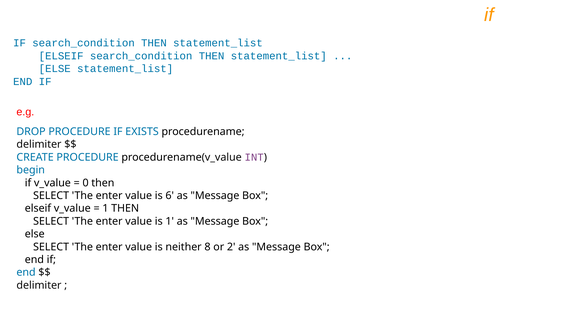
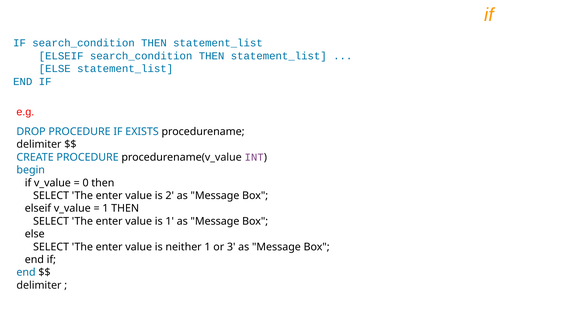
6: 6 -> 2 (170, 196)
neither 8: 8 -> 1 (207, 247)
2: 2 -> 3 (231, 247)
